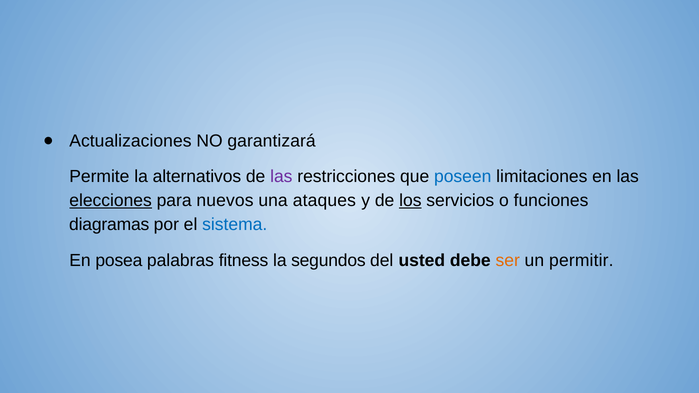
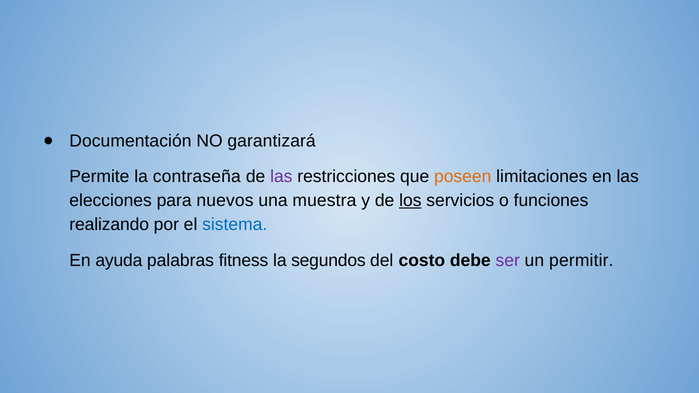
Actualizaciones: Actualizaciones -> Documentación (130, 141)
alternativos: alternativos -> contraseña (197, 177)
poseen colour: blue -> orange (463, 177)
elecciones underline: present -> none (111, 201)
ataques: ataques -> muestra (324, 201)
diagramas: diagramas -> realizando (109, 225)
posea: posea -> ayuda (119, 261)
usted: usted -> costo (422, 261)
ser colour: orange -> purple (508, 261)
